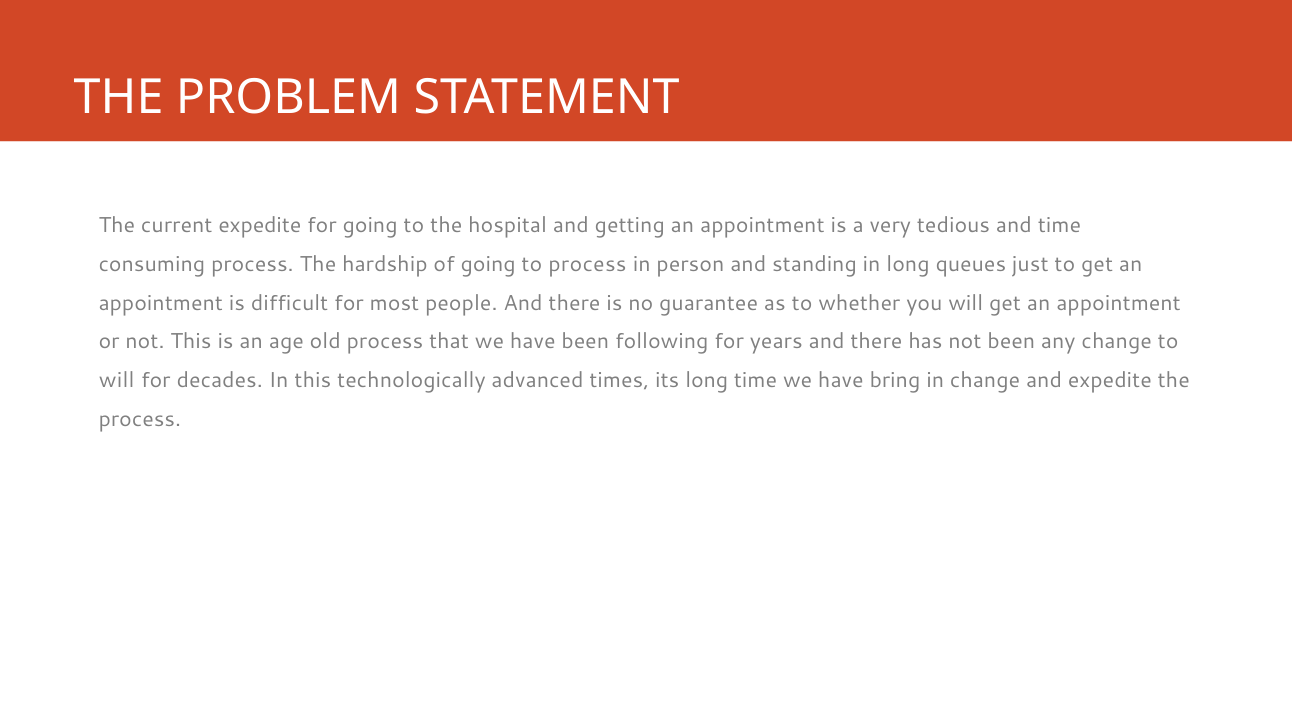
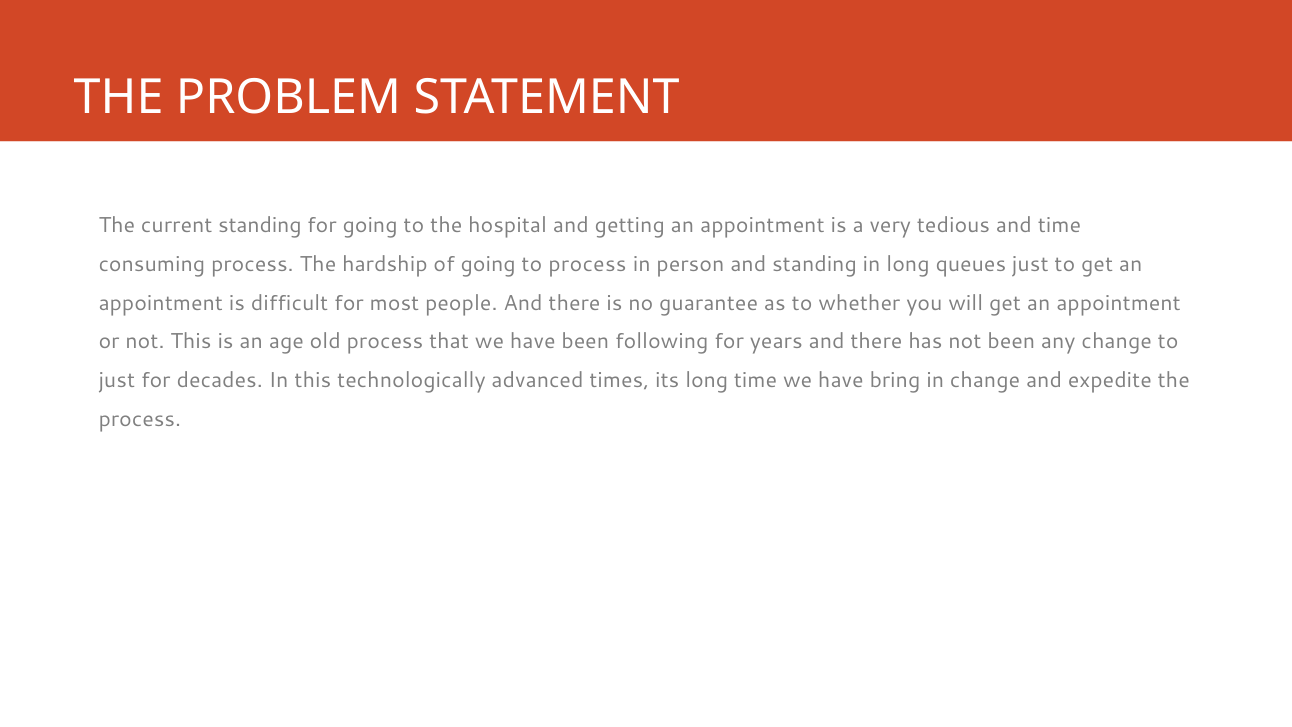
current expedite: expedite -> standing (260, 226)
will: will -> just (117, 380)
